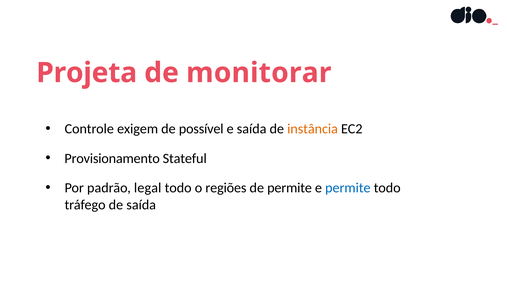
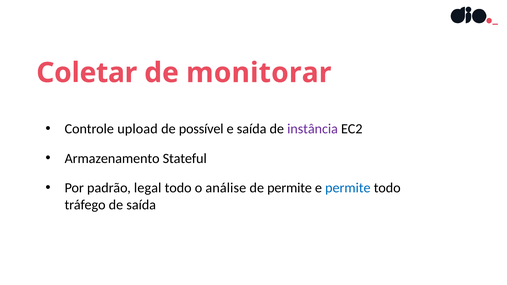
Projeta: Projeta -> Coletar (87, 73)
exigem: exigem -> upload (138, 129)
instância colour: orange -> purple (313, 129)
Provisionamento: Provisionamento -> Armazenamento (112, 159)
regiões: regiões -> análise (226, 188)
